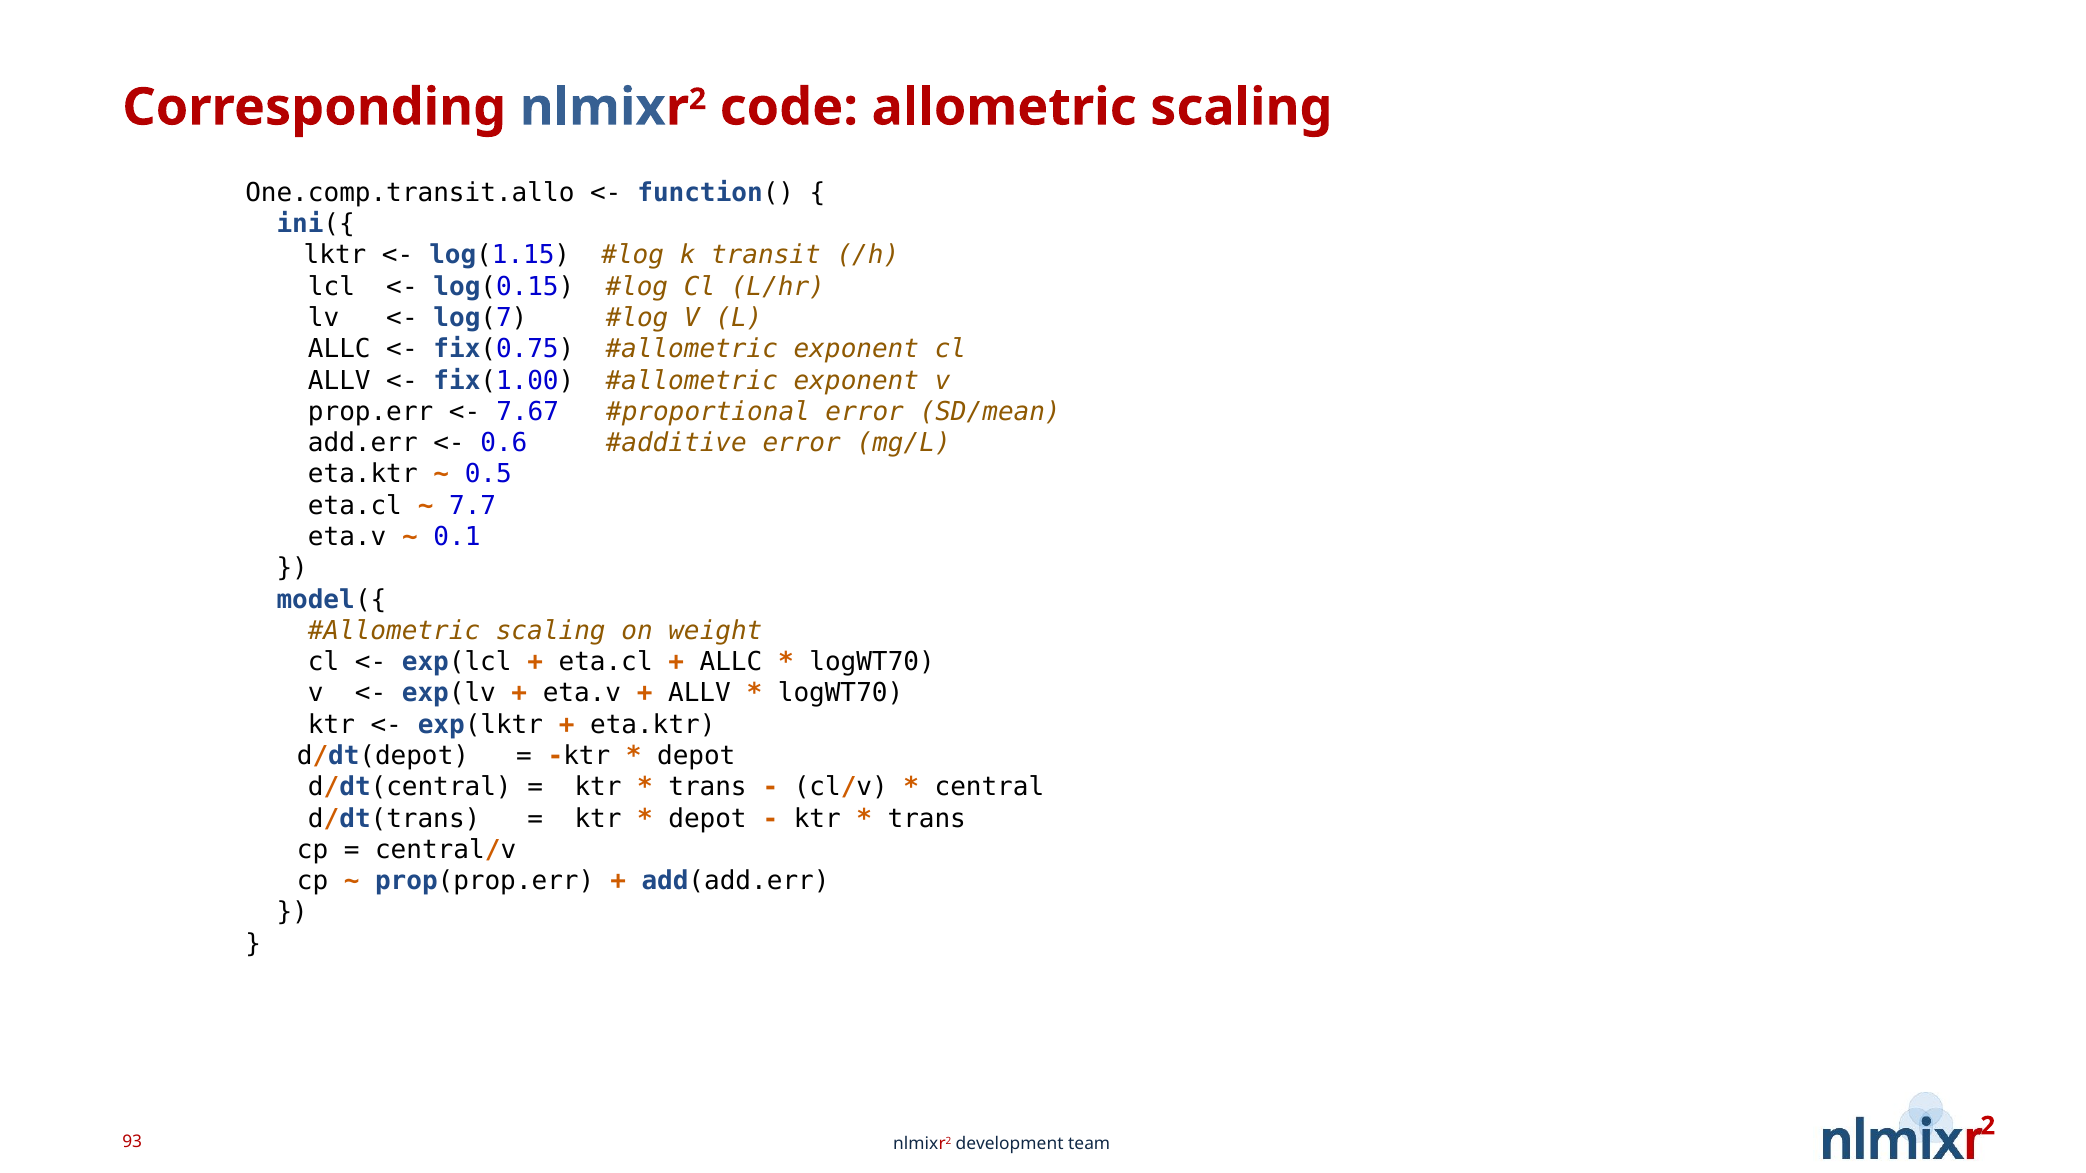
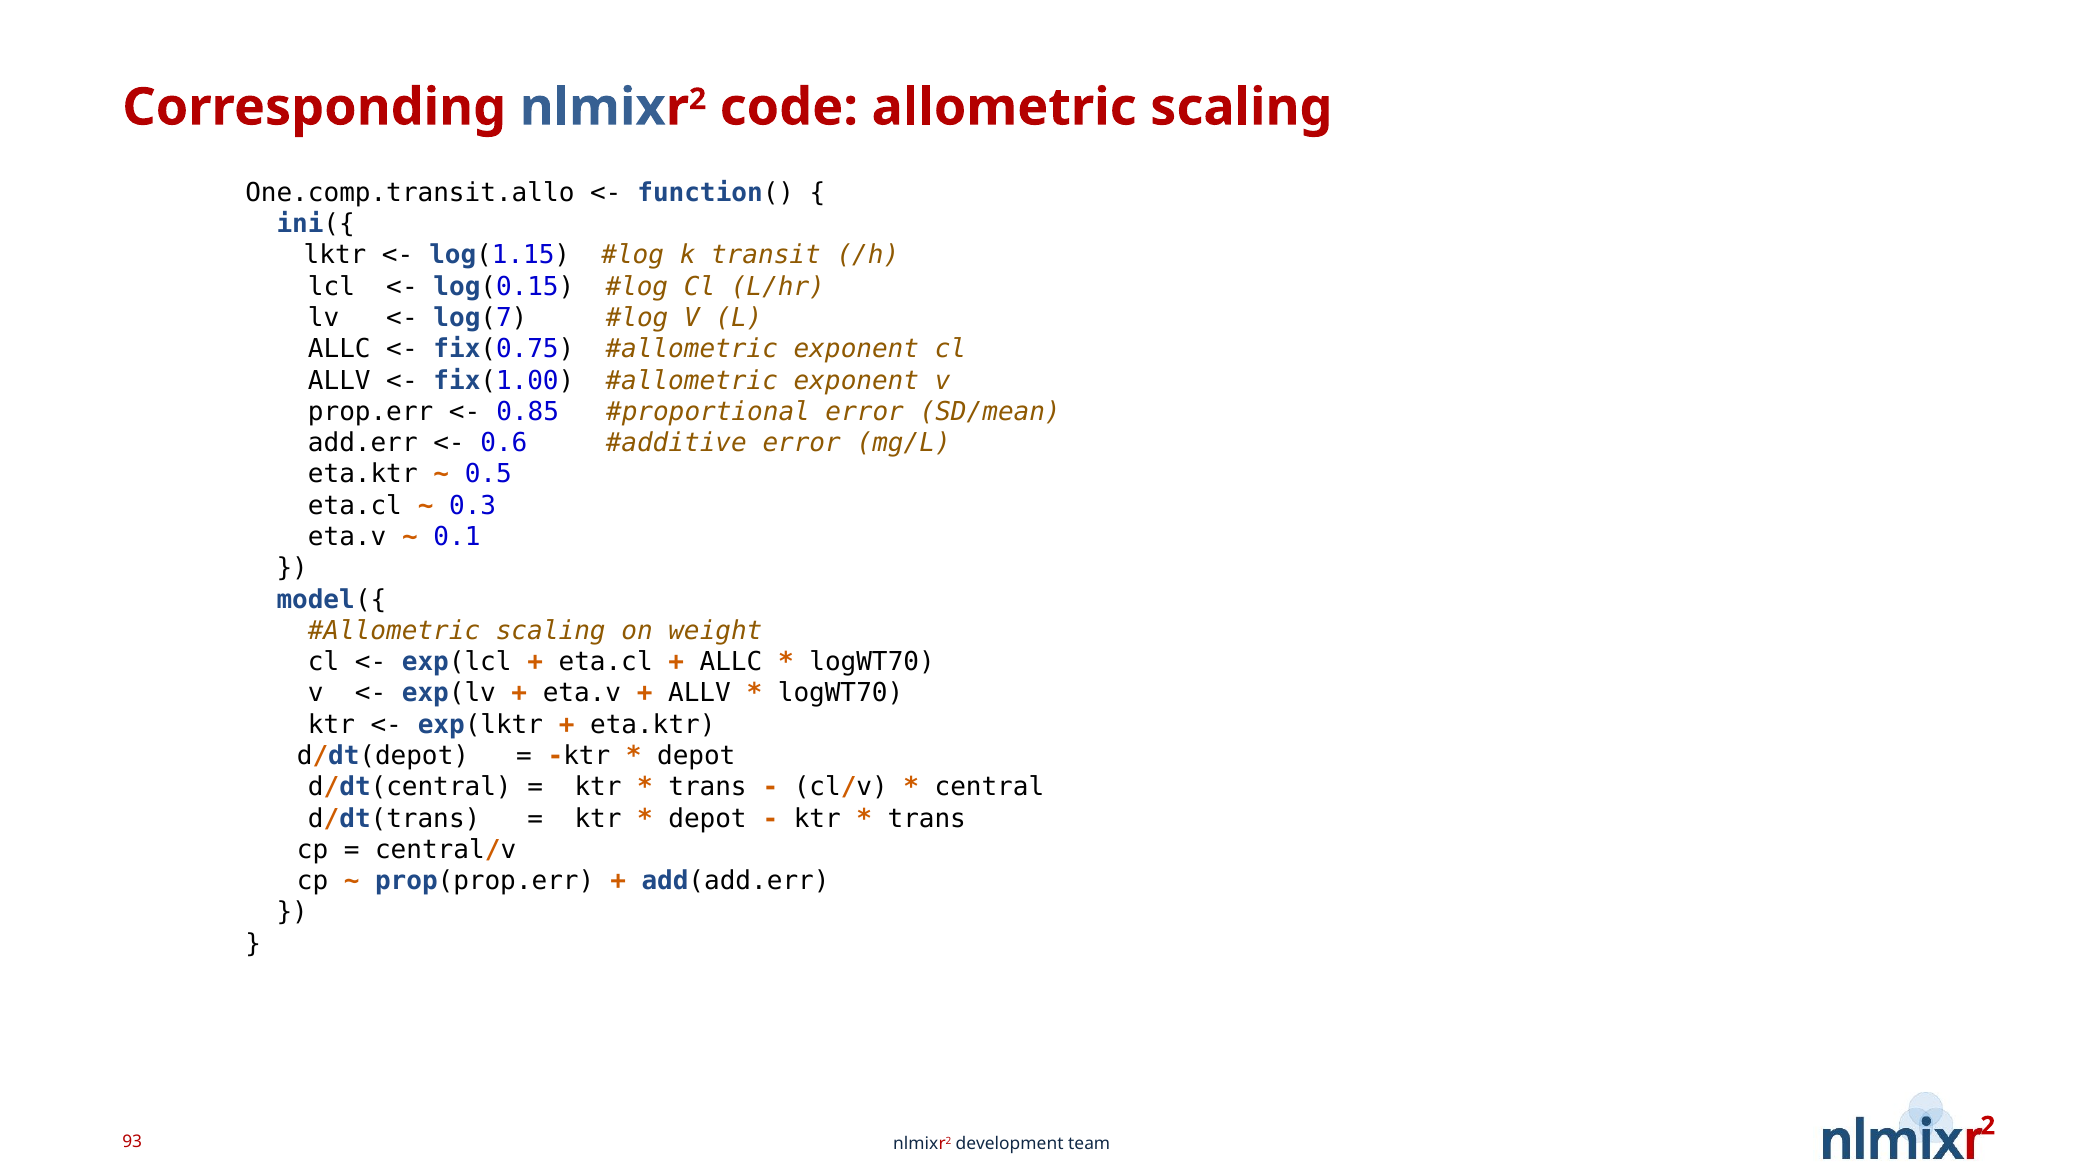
7.67: 7.67 -> 0.85 (528, 412)
7.7: 7.7 -> 0.3 (473, 506)
